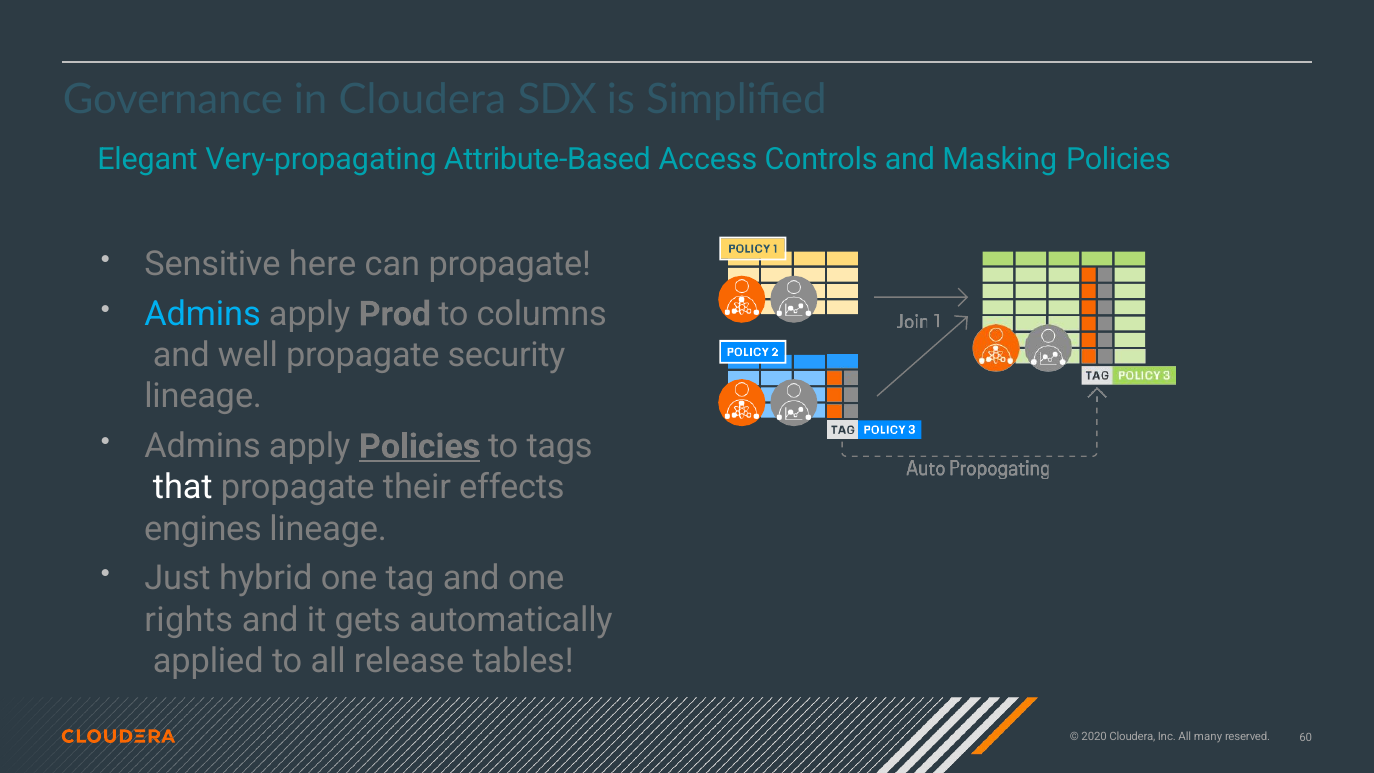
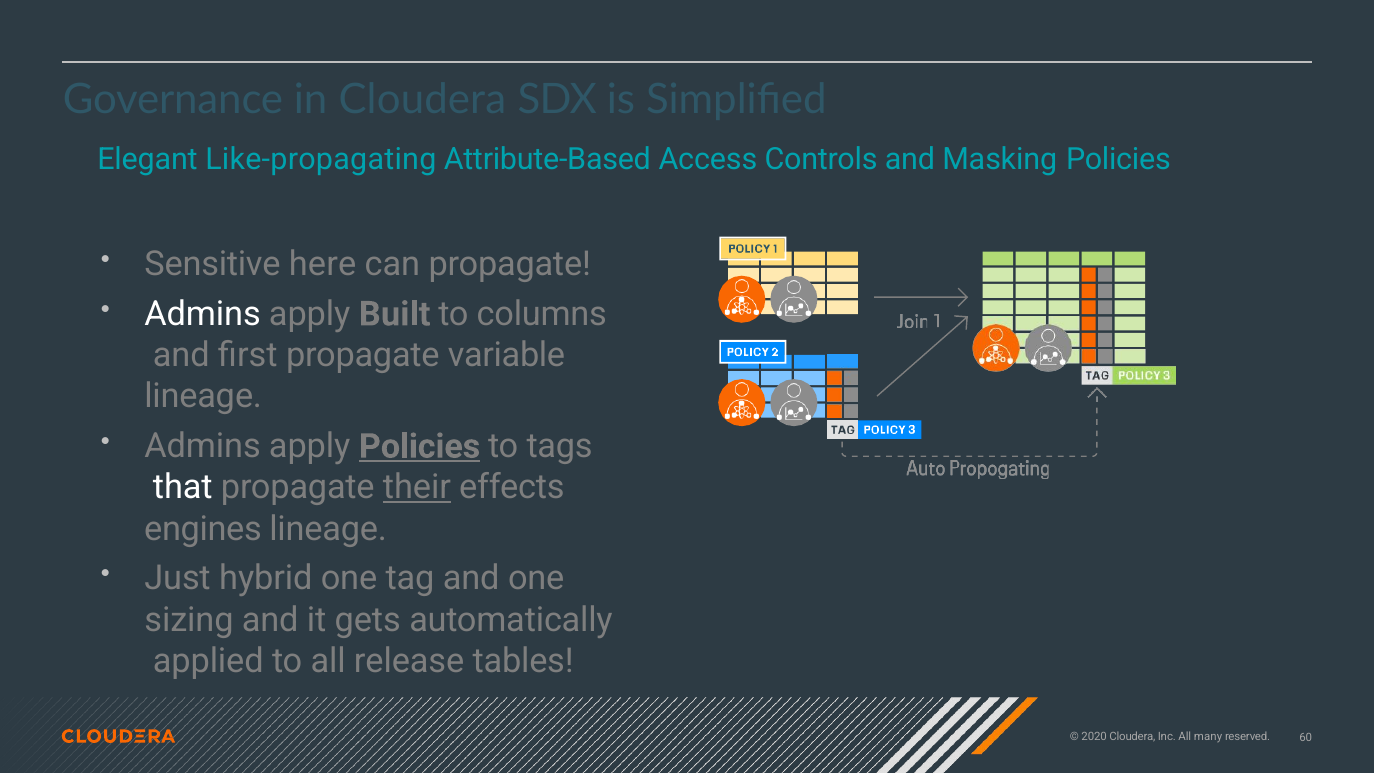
Very-propagating: Very-propagating -> Like-propagating (321, 159)
Admins colour: light blue -> white (203, 314)
Prod: Prod -> Built (395, 314)
well: well -> ﬁrst (248, 355)
security: security -> variable (506, 355)
their underline: none -> present (417, 488)
rights: rights -> sizing (189, 620)
